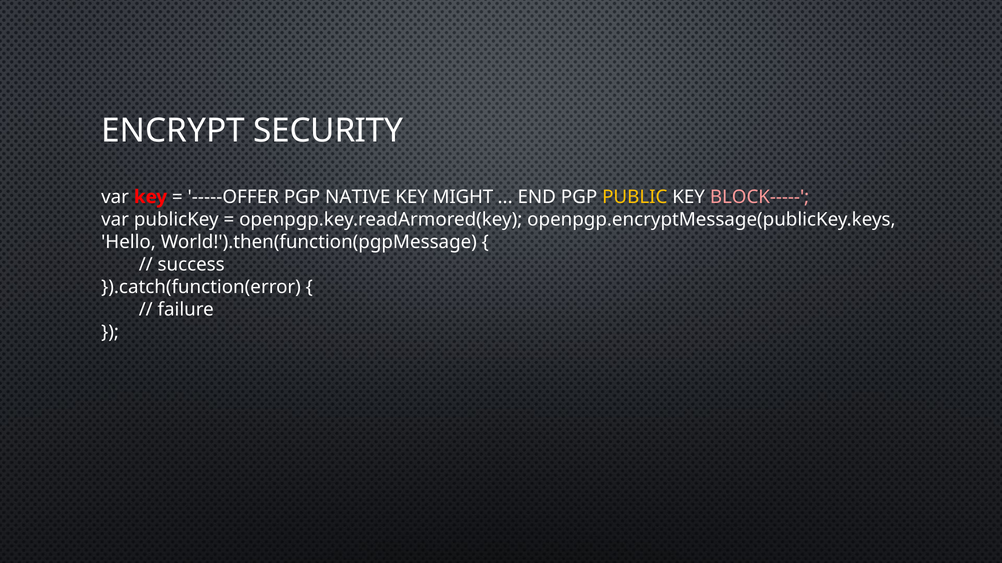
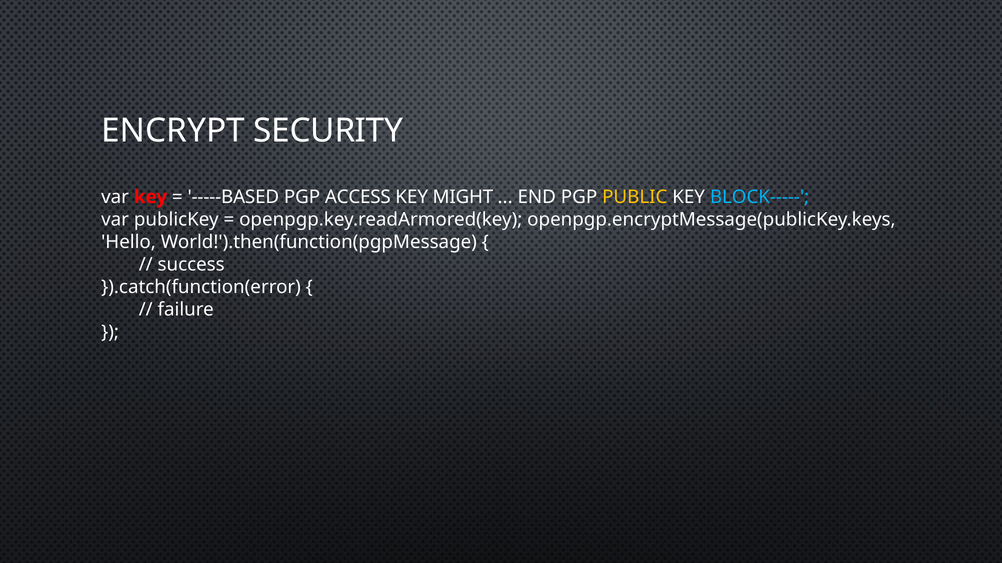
-----OFFER: -----OFFER -> -----BASED (233, 197)
NATIVE: NATIVE -> ACCESS (358, 197)
BLOCK----- colour: pink -> light blue (760, 197)
